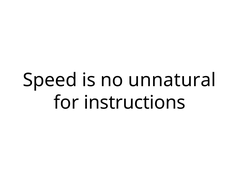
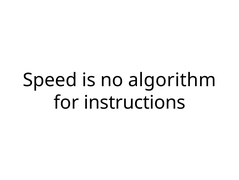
unnatural: unnatural -> algorithm (172, 80)
